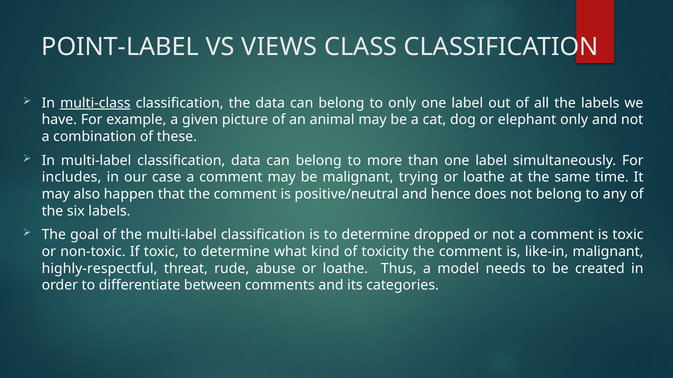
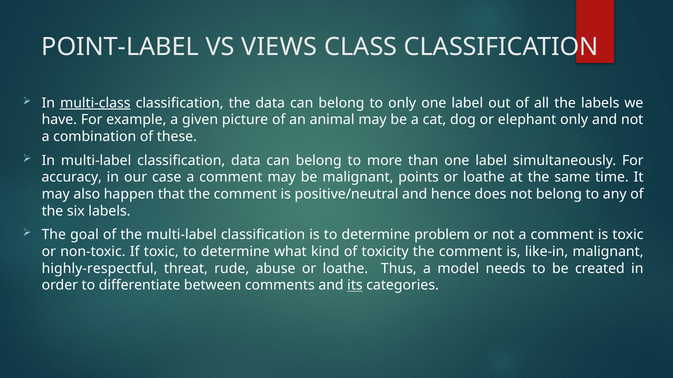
includes: includes -> accuracy (72, 178)
trying: trying -> points (419, 178)
dropped: dropped -> problem (442, 235)
its underline: none -> present (355, 286)
